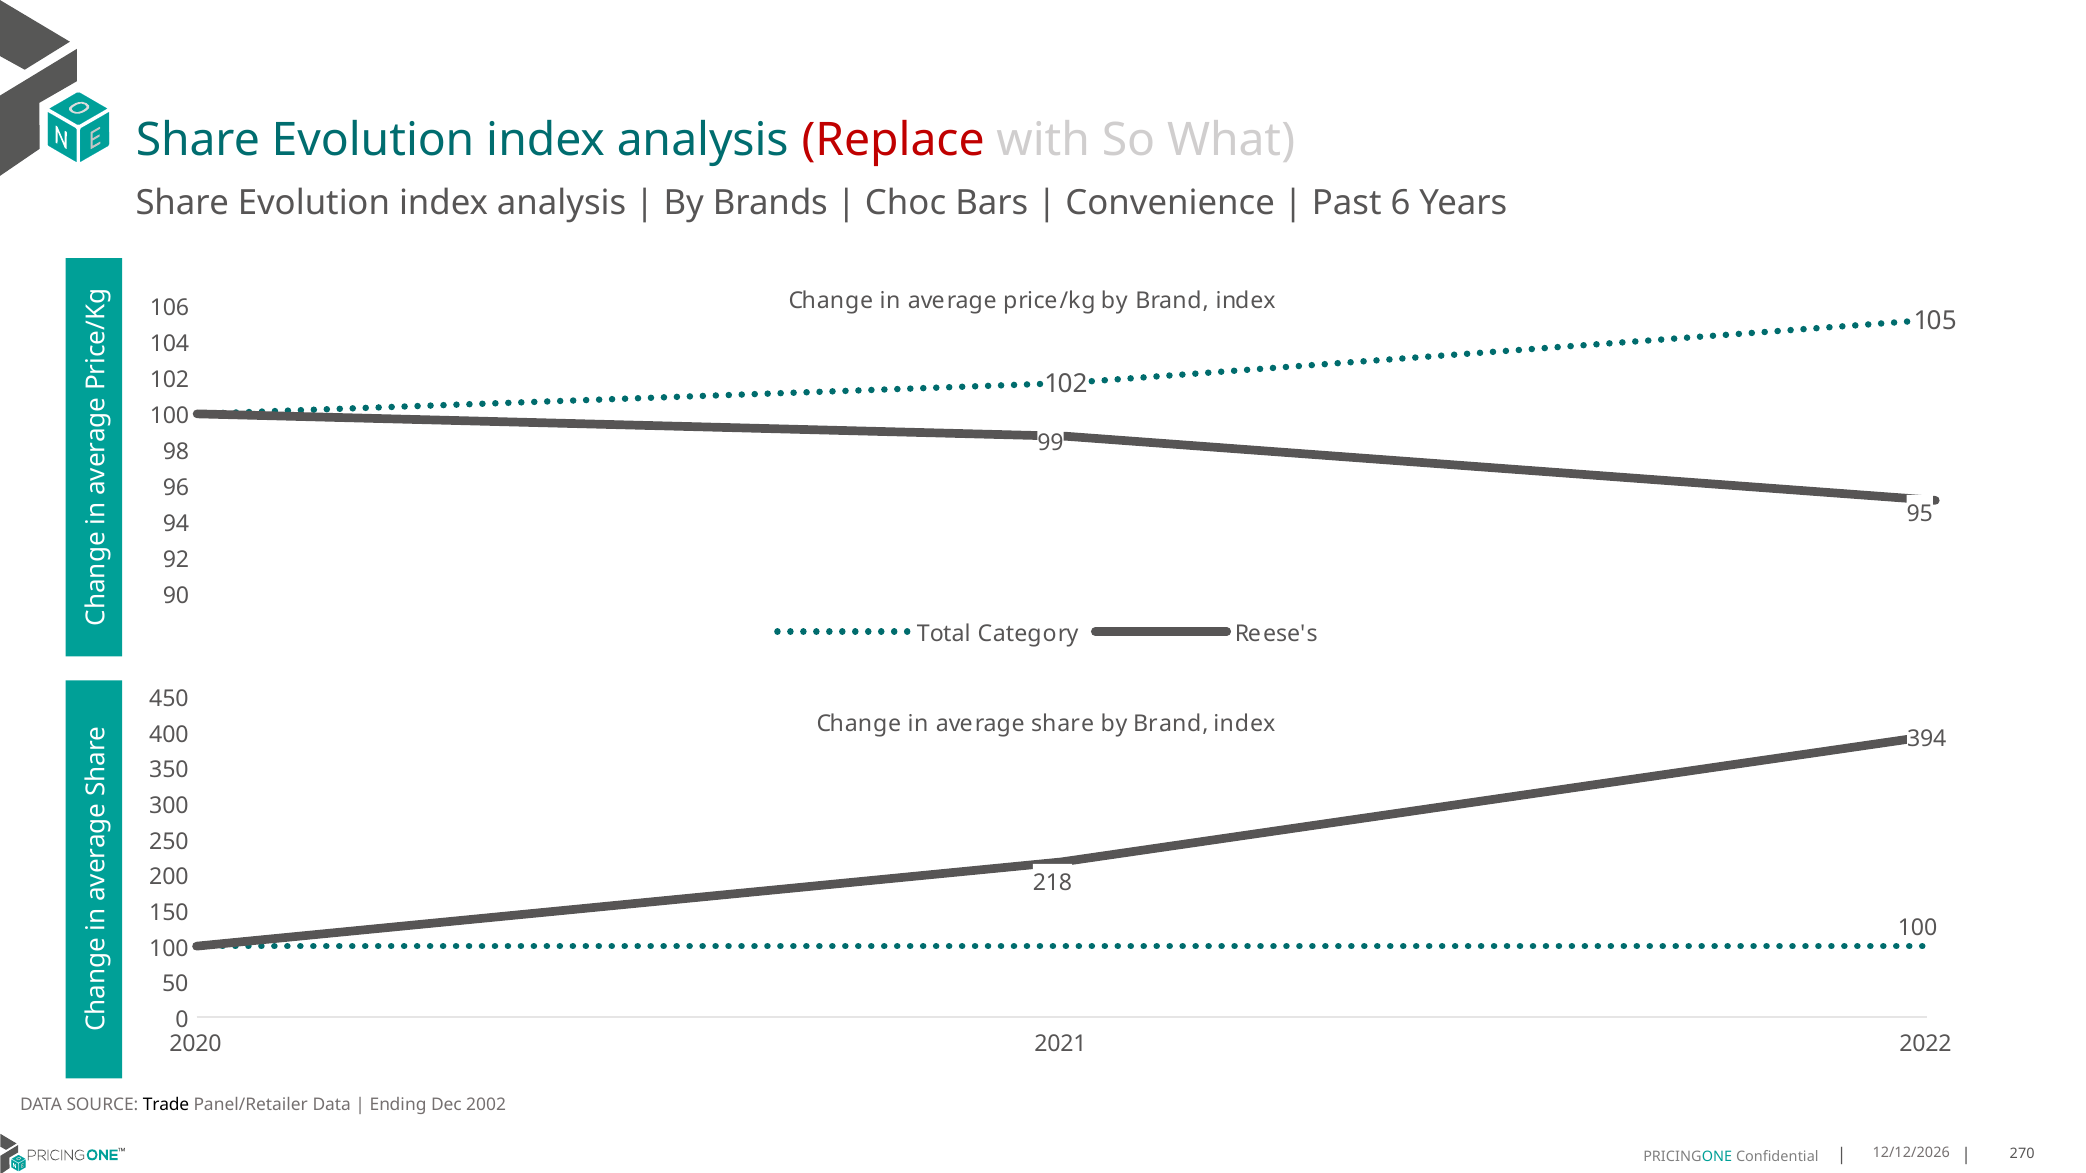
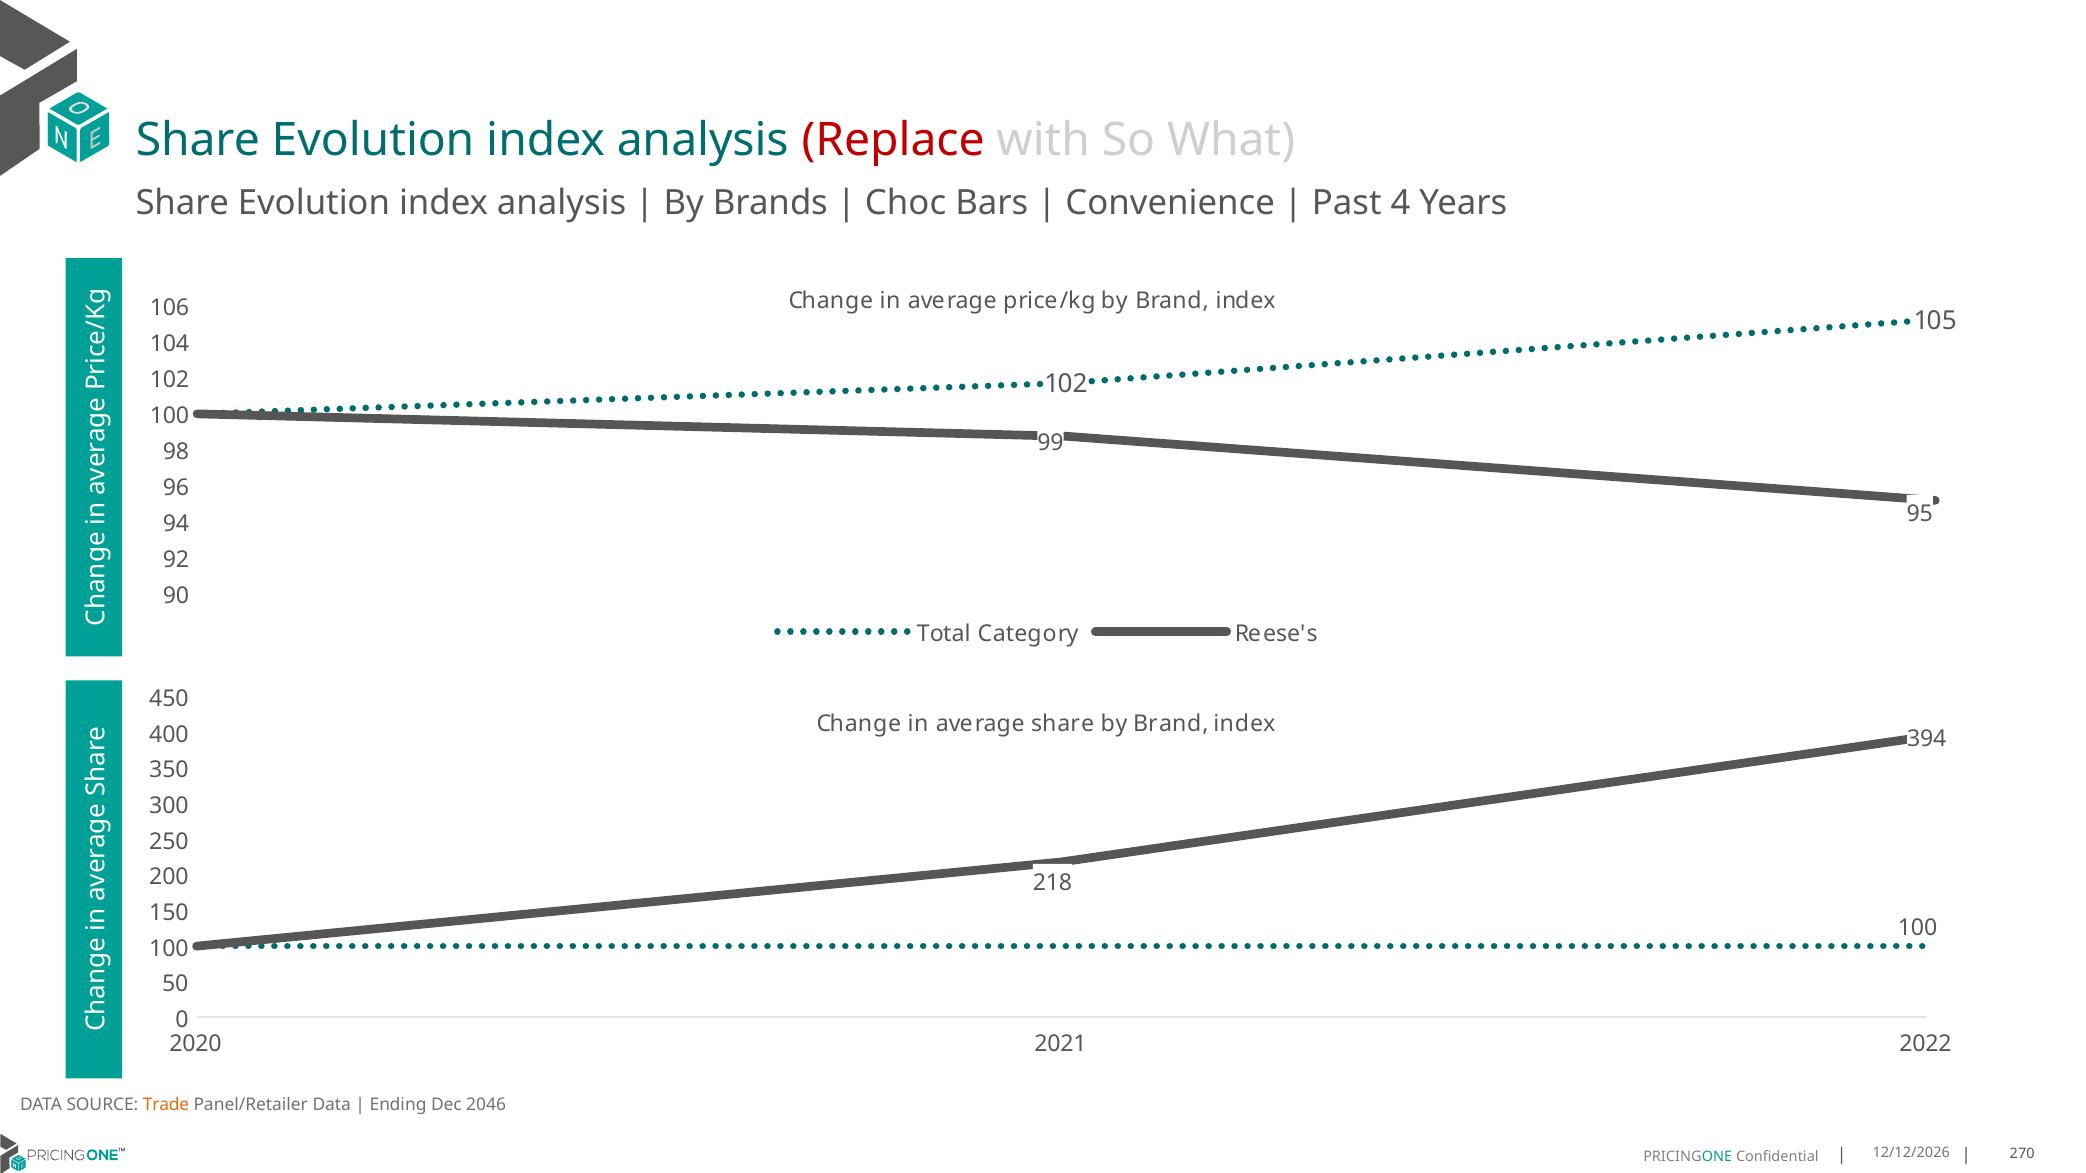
6: 6 -> 4 (1401, 203)
Trade colour: black -> orange (166, 1105)
2002: 2002 -> 2046 (486, 1105)
